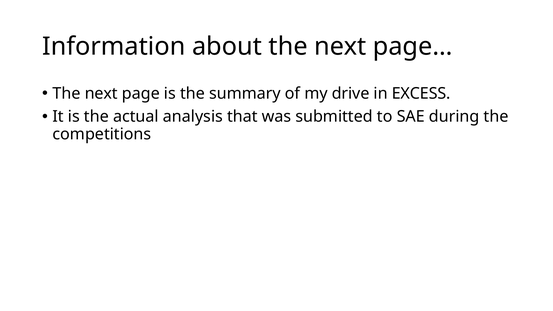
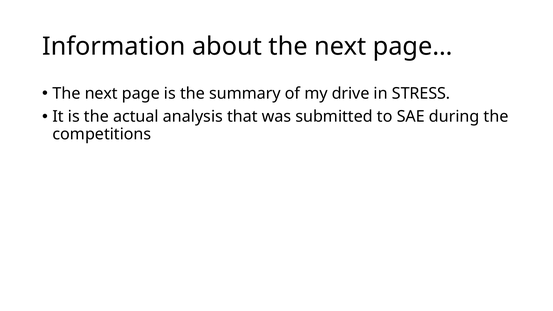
EXCESS: EXCESS -> STRESS (421, 93)
